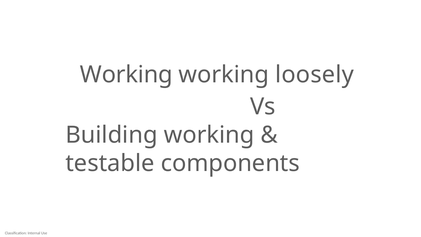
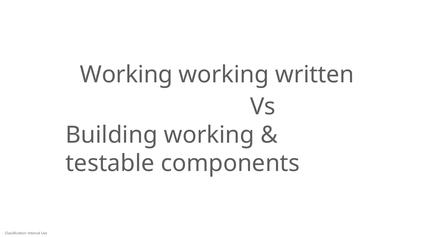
loosely: loosely -> written (315, 75)
